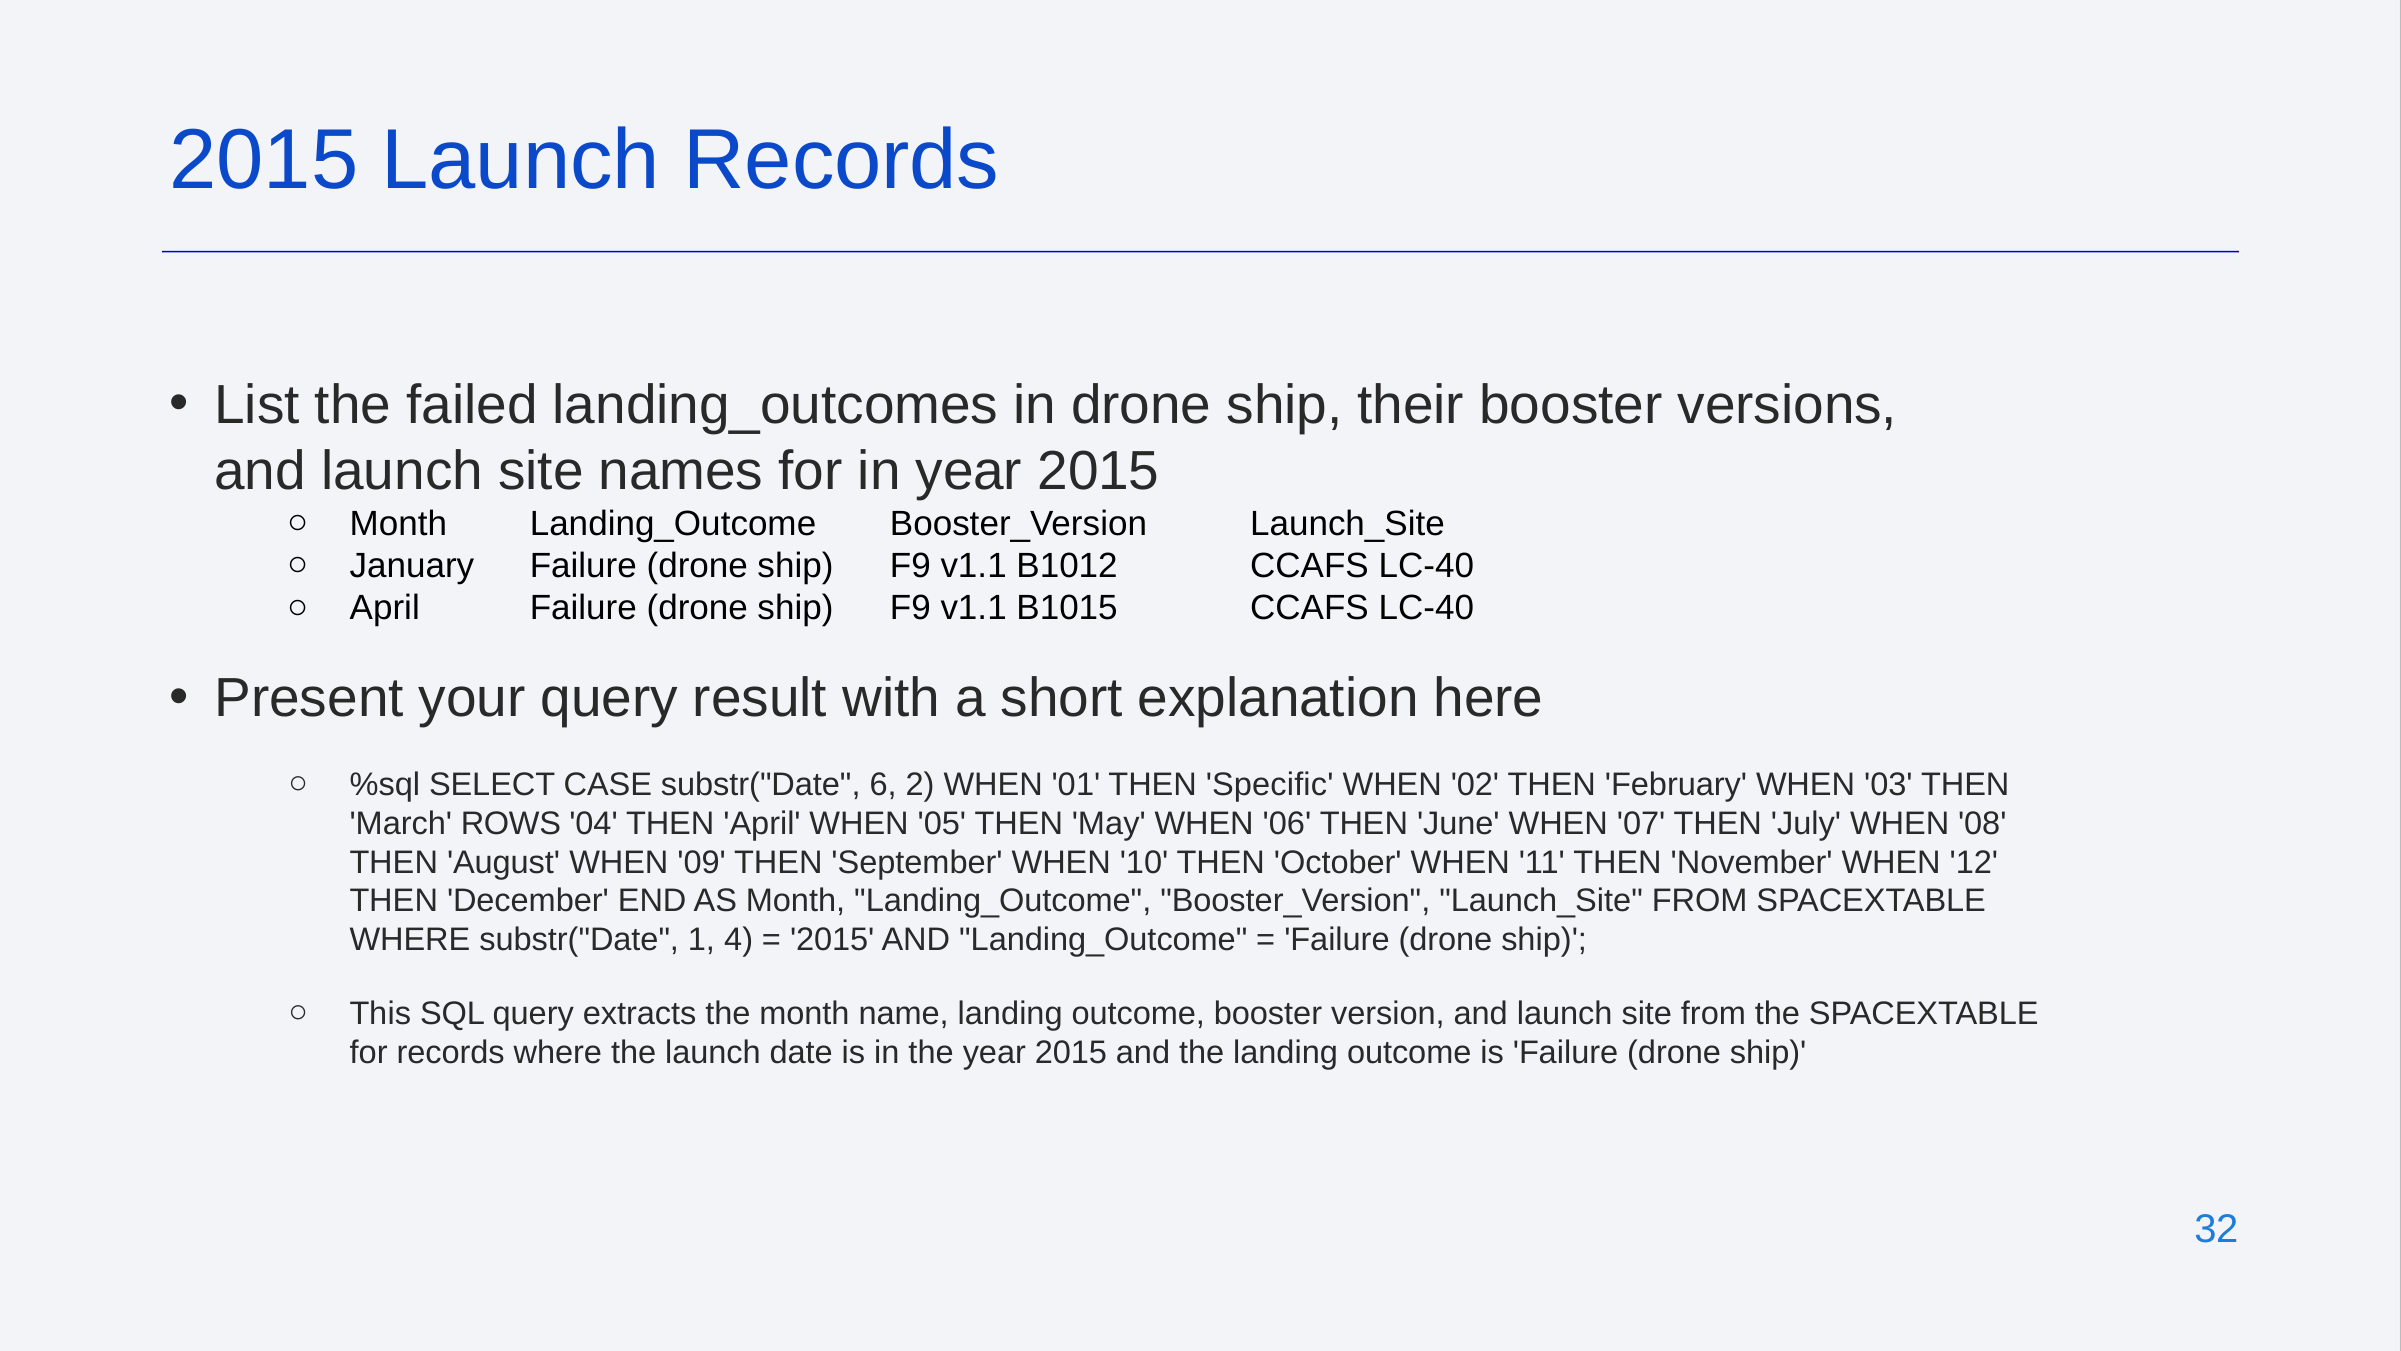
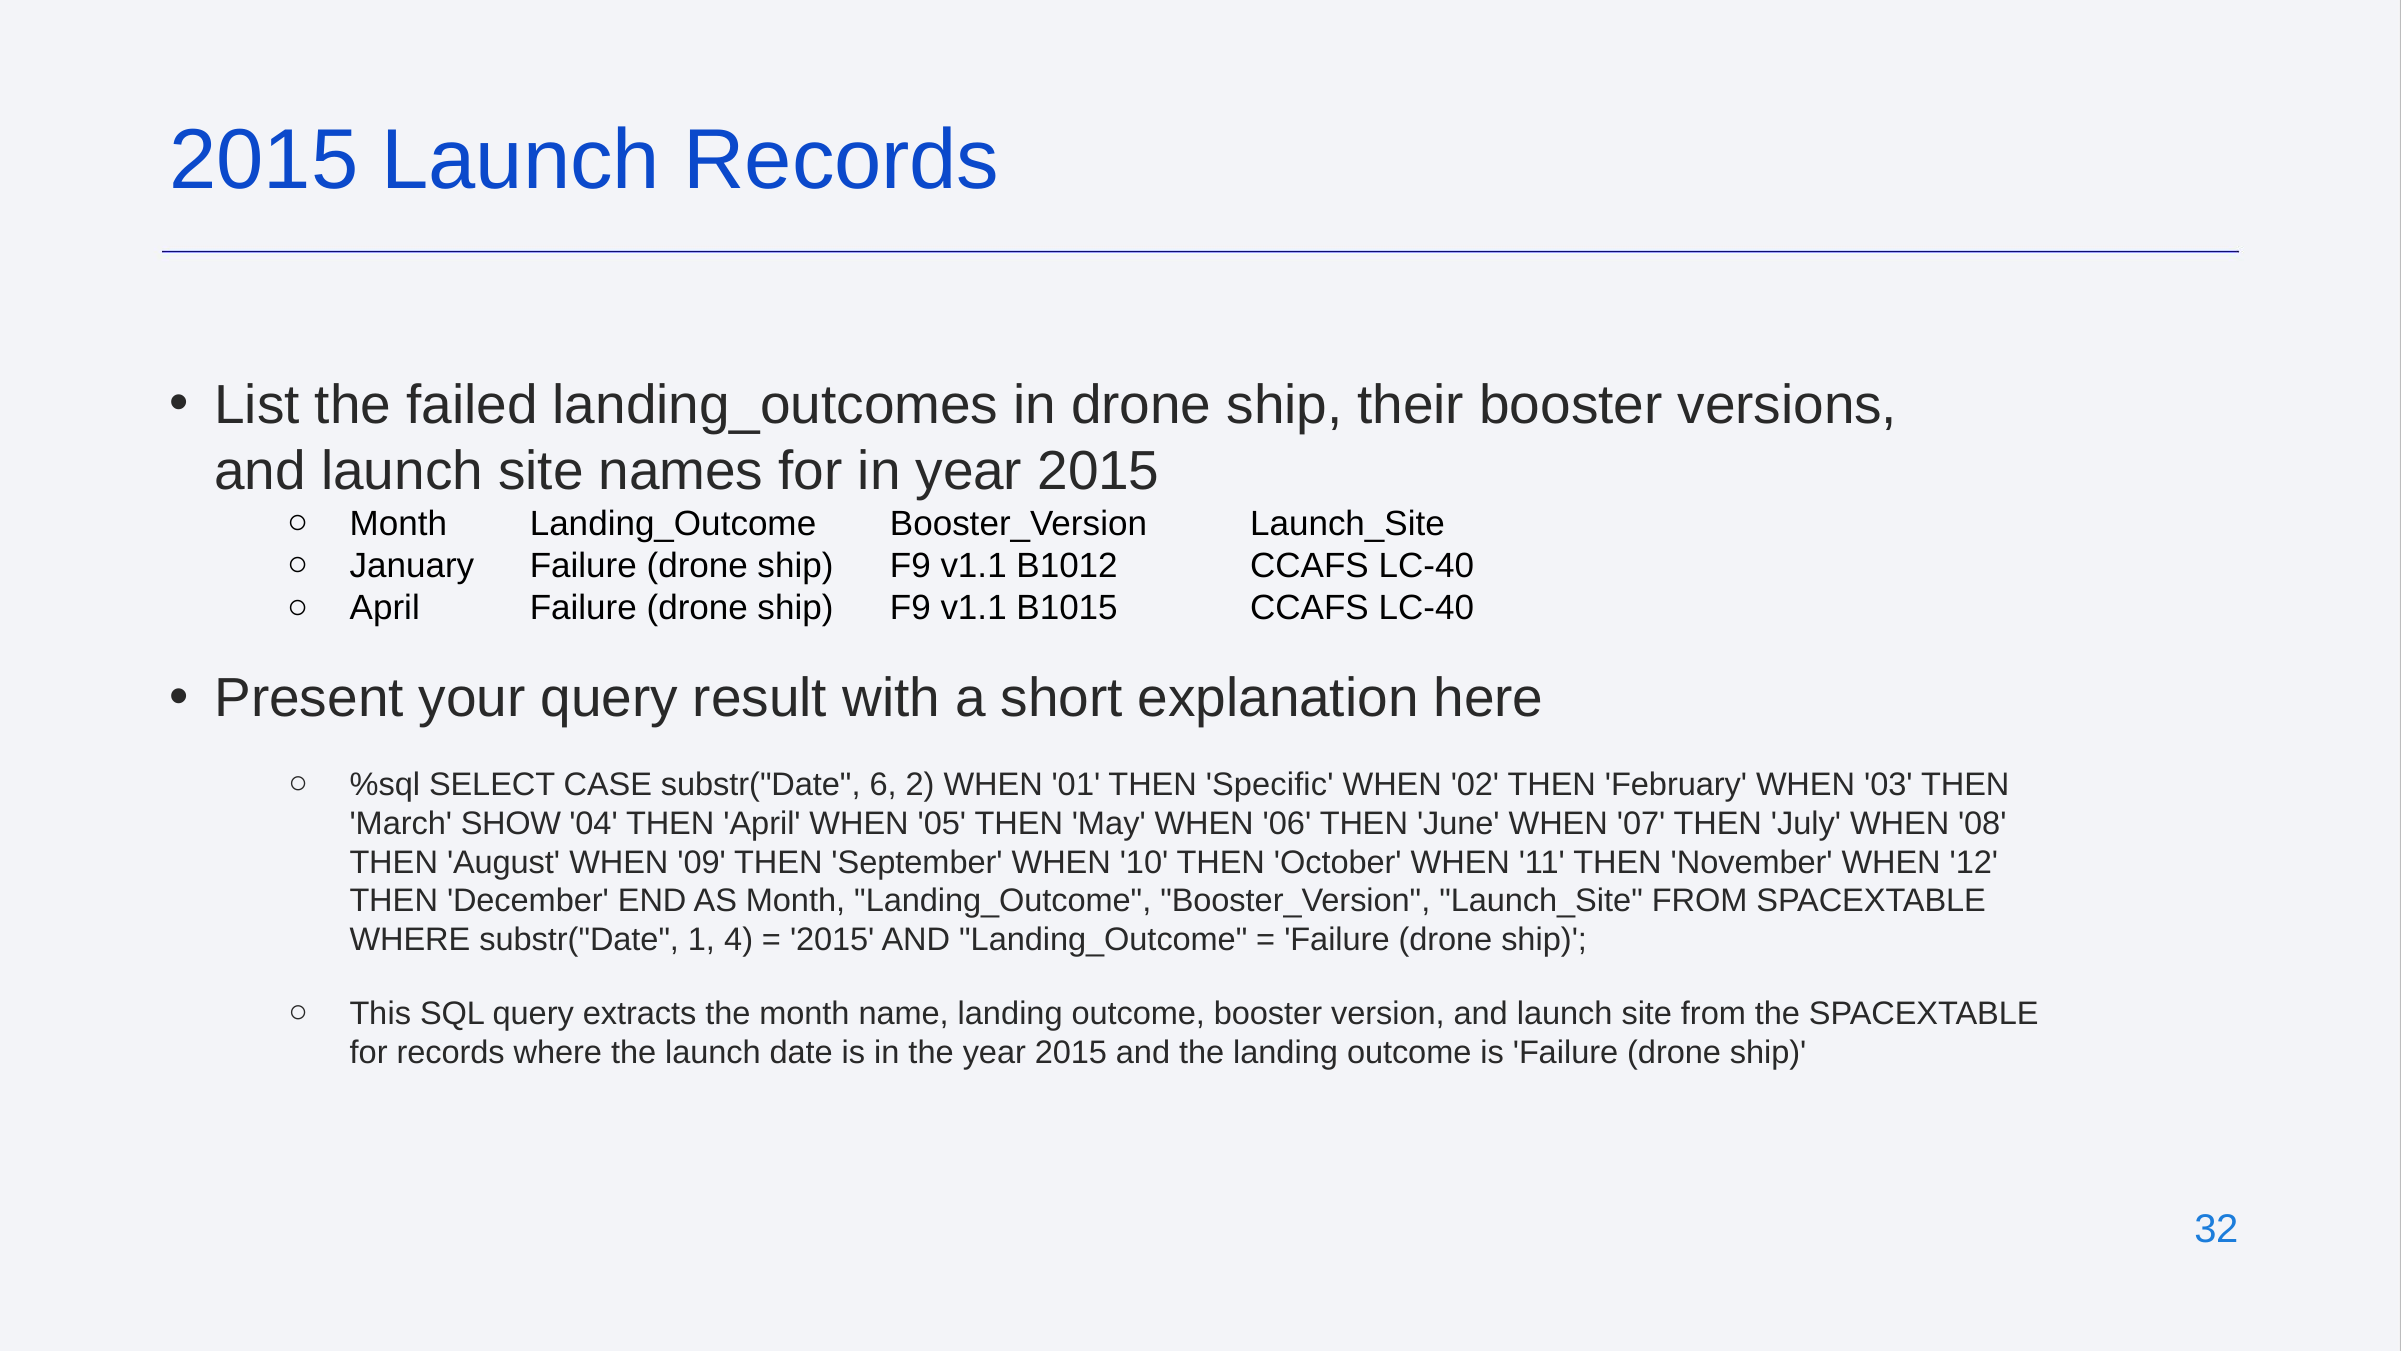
ROWS: ROWS -> SHOW (511, 823)
